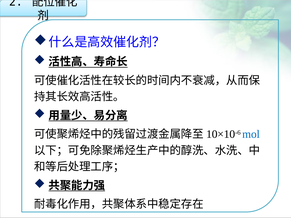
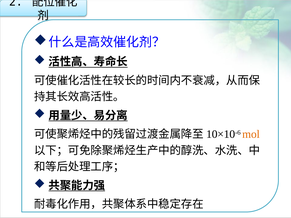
mol colour: blue -> orange (251, 134)
